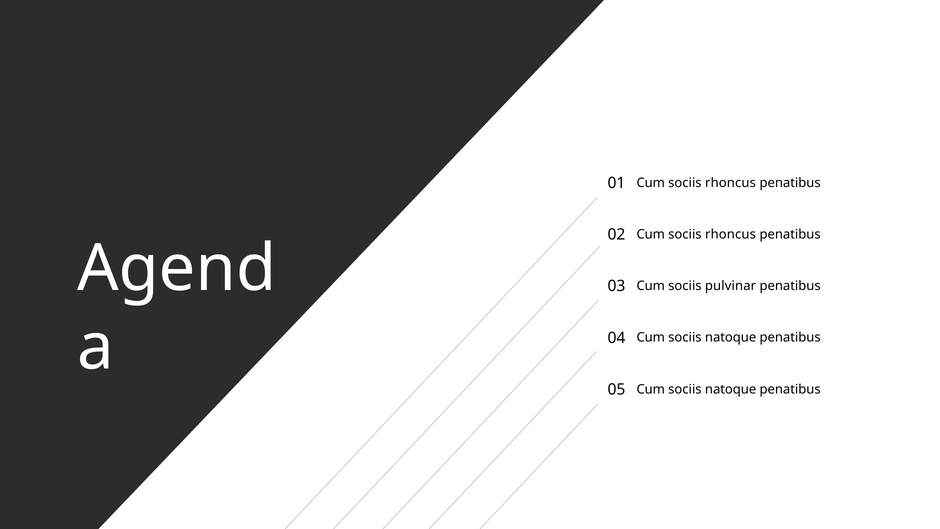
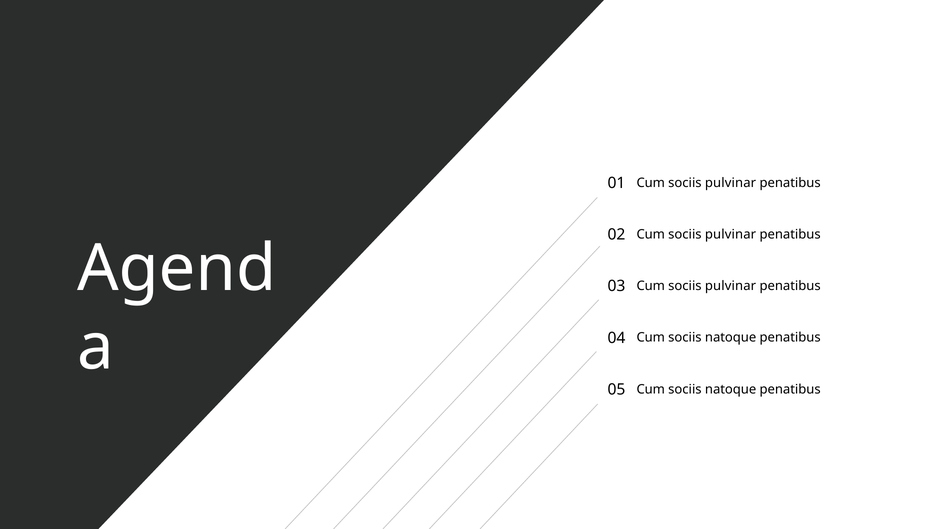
rhoncus: rhoncus -> pulvinar (731, 183)
rhoncus: rhoncus -> pulvinar (731, 234)
